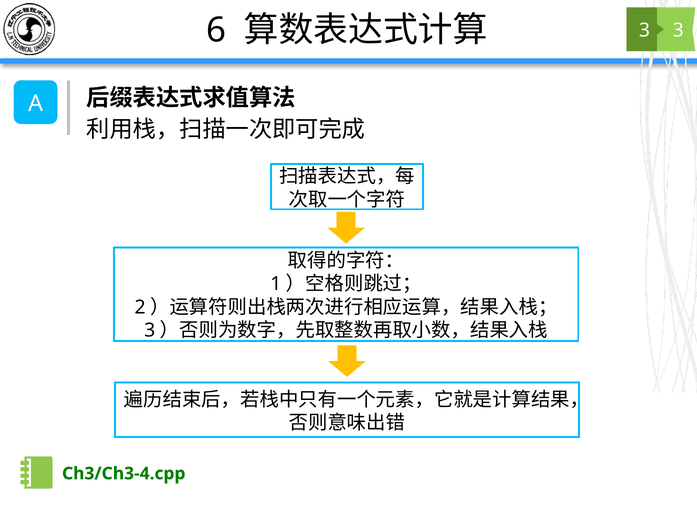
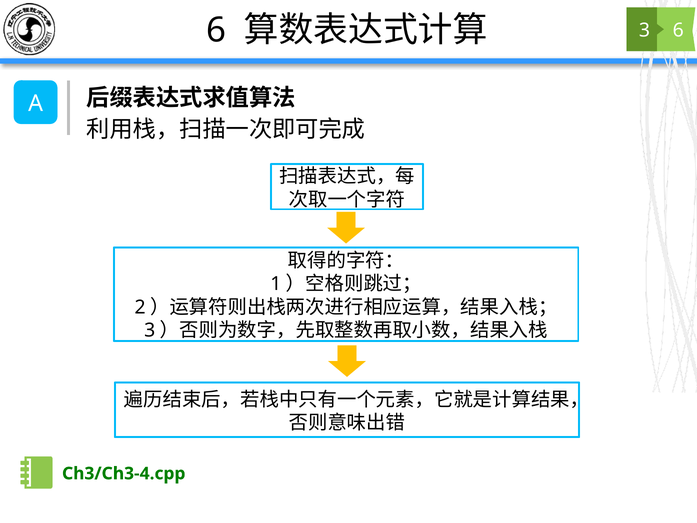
3: 3 -> 6 (678, 31)
